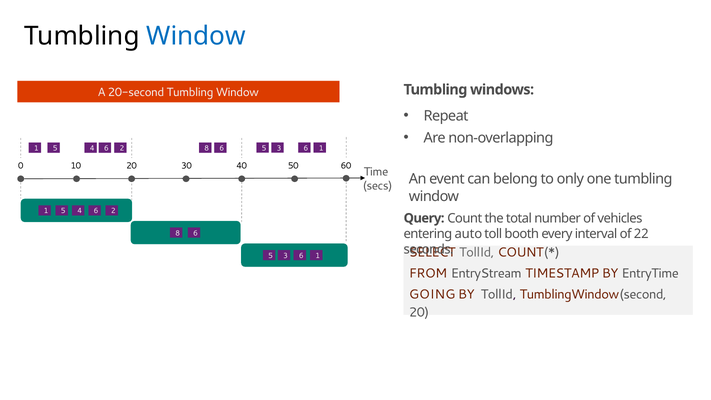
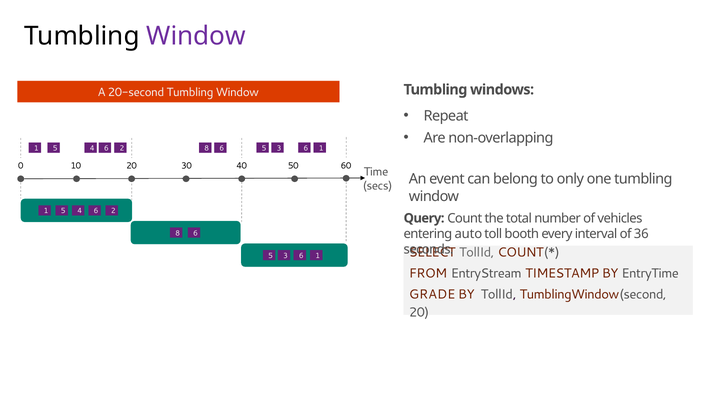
Window colour: blue -> purple (196, 36)
22: 22 -> 36 (641, 234)
GOING: GOING -> GRADE (432, 294)
